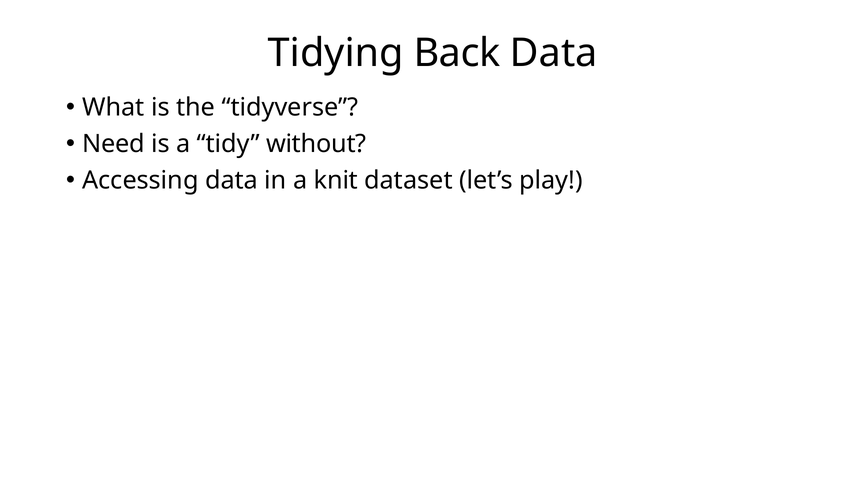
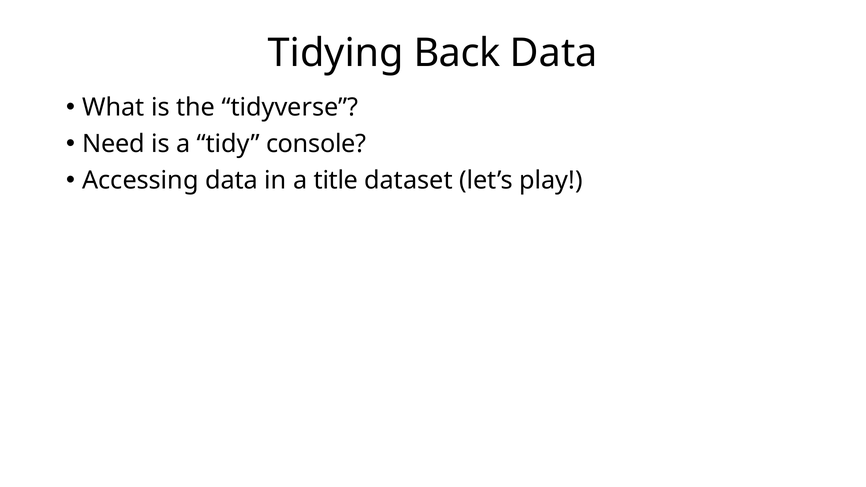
without: without -> console (316, 144)
knit: knit -> title (336, 180)
